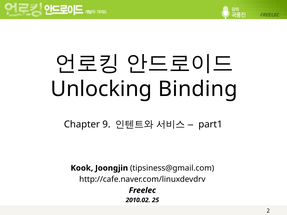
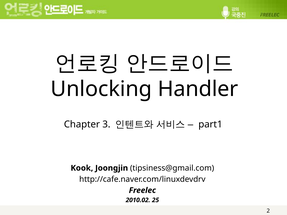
Binding: Binding -> Handler (198, 89)
9: 9 -> 3 (106, 124)
